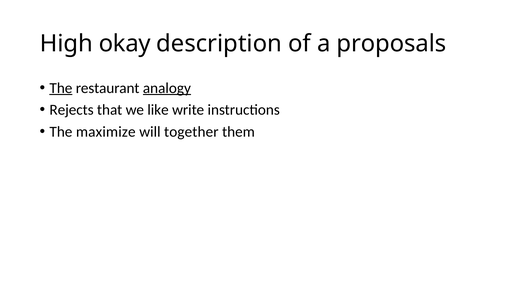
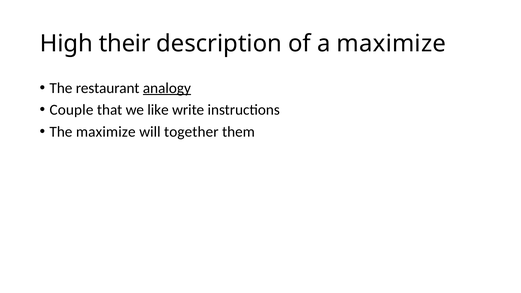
okay: okay -> their (125, 44)
a proposals: proposals -> maximize (391, 44)
The underline: present -> none (61, 88)
Rejects: Rejects -> Couple (71, 110)
